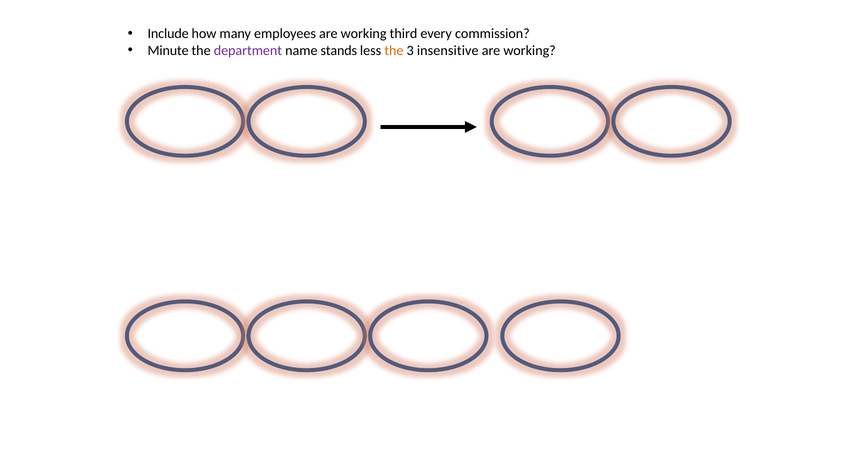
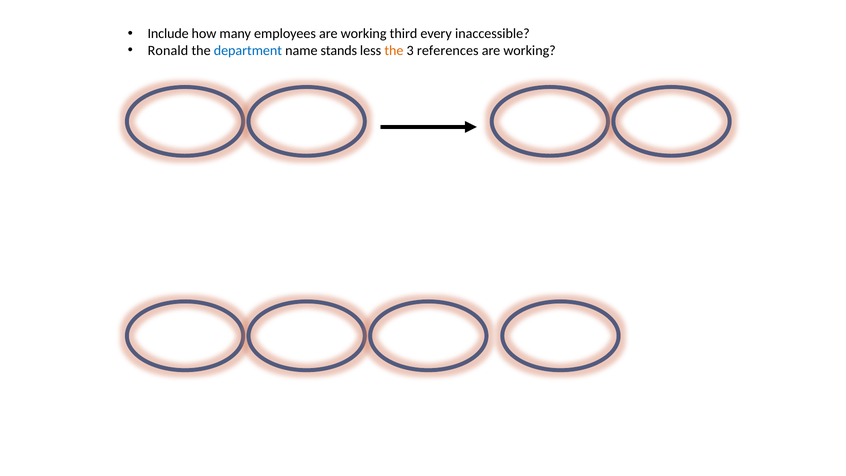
commission: commission -> inaccessible (492, 34)
Minute: Minute -> Ronald (168, 51)
department colour: purple -> blue (248, 51)
insensitive: insensitive -> references (448, 51)
